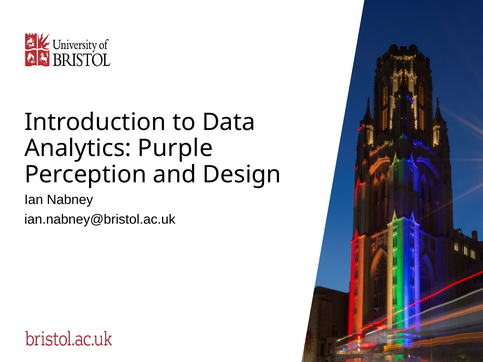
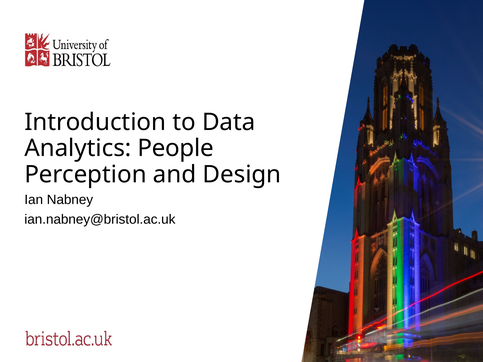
Purple: Purple -> People (176, 148)
